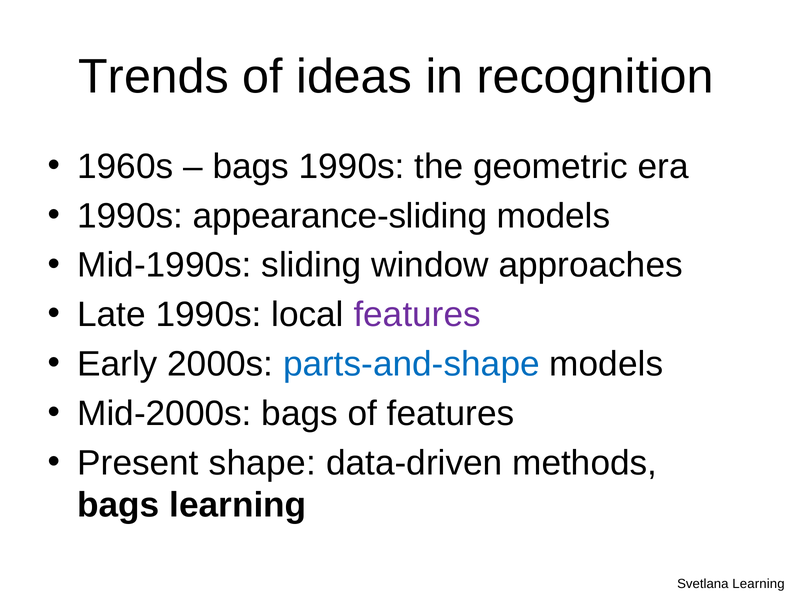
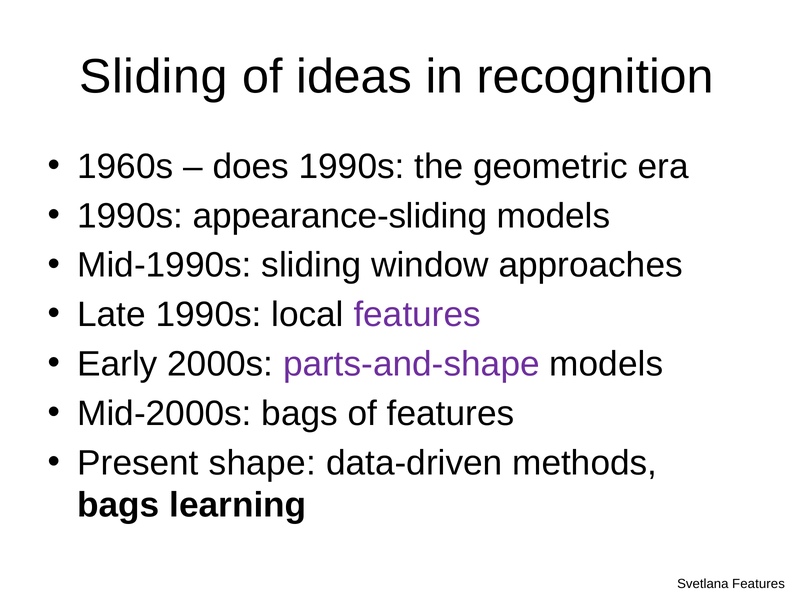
Trends: Trends -> Sliding (153, 77)
bags: bags -> does (251, 166)
parts-and-shape colour: blue -> purple (411, 364)
Svetlana Learning: Learning -> Features (759, 584)
